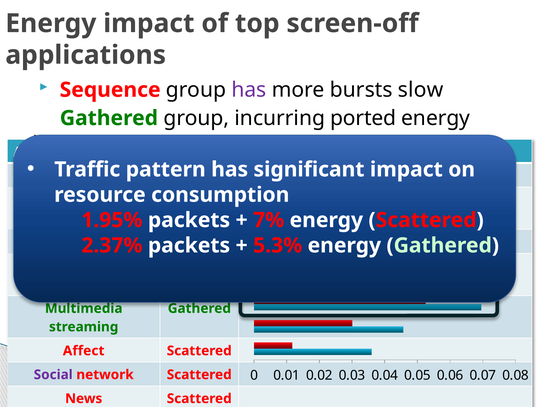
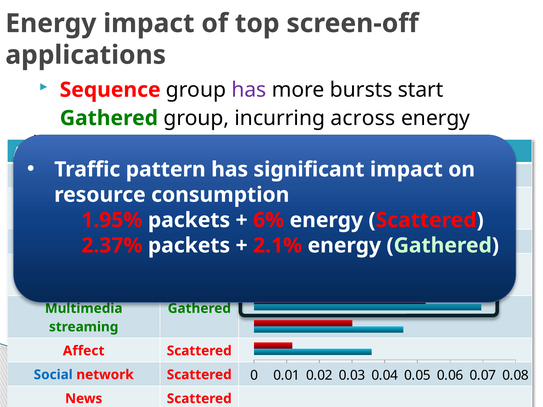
slow: slow -> start (421, 90)
ported: ported -> across (363, 118)
7%: 7% -> 6% (269, 220)
5.3%: 5.3% -> 2.1% (278, 246)
Social colour: purple -> blue (53, 375)
